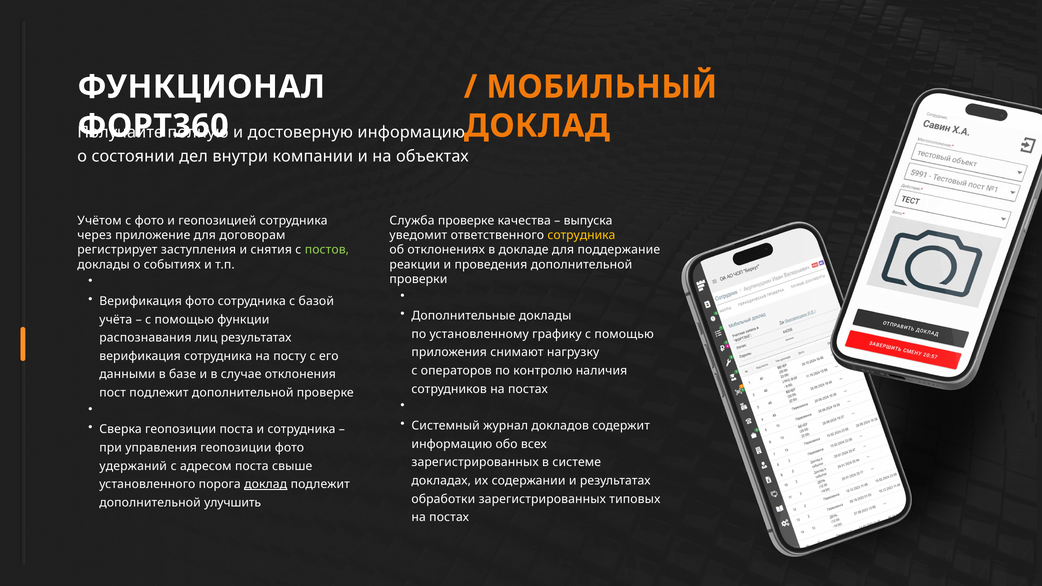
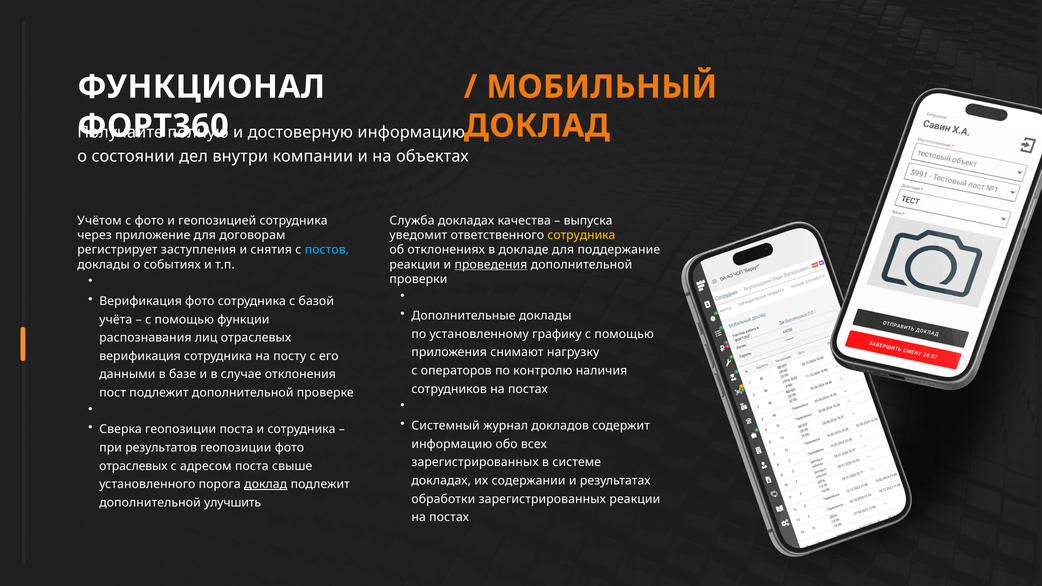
Служба проверке: проверке -> докладах (466, 221)
постов colour: light green -> light blue (327, 250)
проведения underline: none -> present (491, 265)
лиц результатах: результатах -> отраслевых (256, 338)
управления: управления -> результатов (161, 448)
удержаний: удержаний -> отраслевых (133, 466)
зарегистрированных типовых: типовых -> реакции (635, 499)
